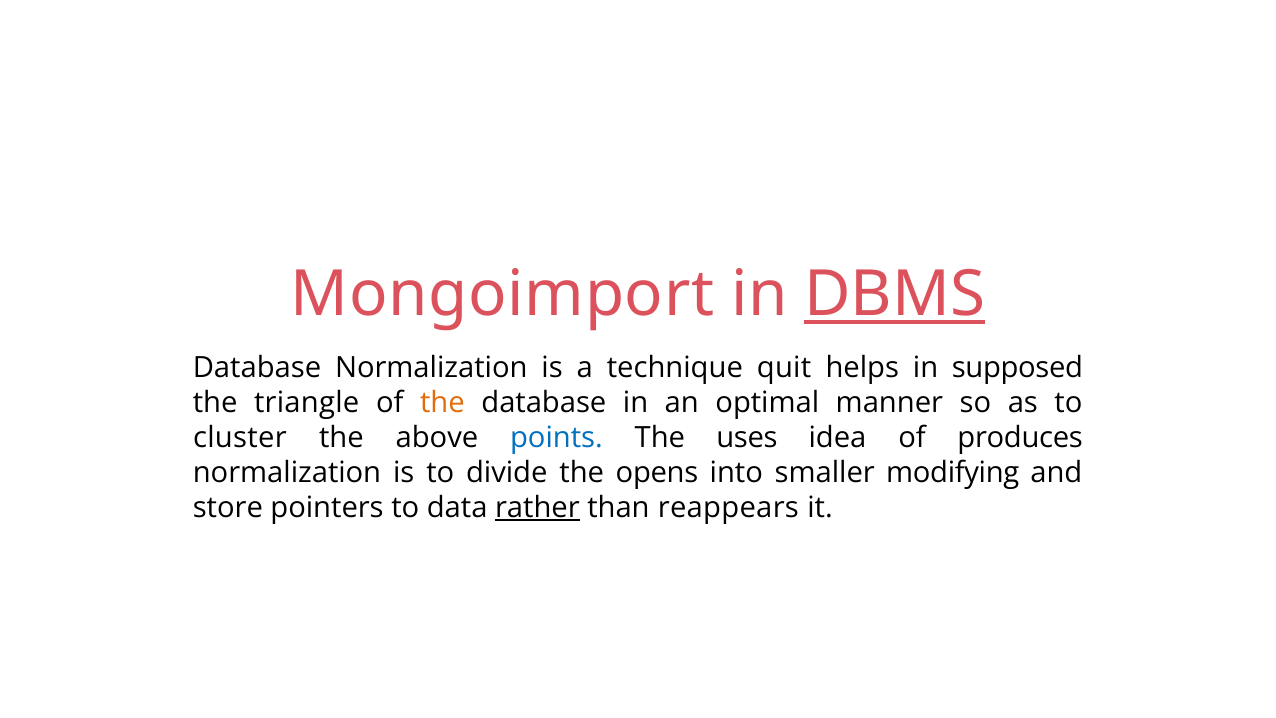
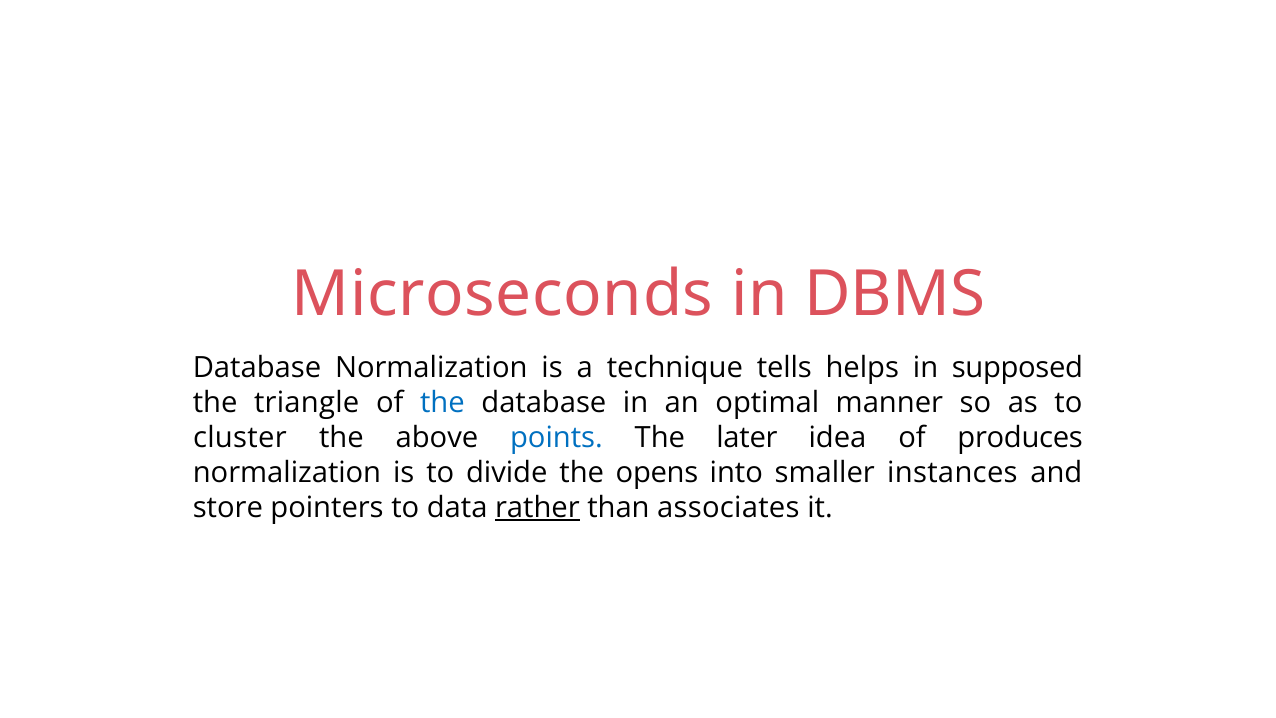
Mongoimport: Mongoimport -> Microseconds (502, 295)
DBMS underline: present -> none (895, 295)
quit: quit -> tells (784, 367)
the colour: orange -> blue (442, 402)
uses: uses -> later (747, 437)
modifying: modifying -> instances (952, 473)
reappears: reappears -> associates (728, 508)
